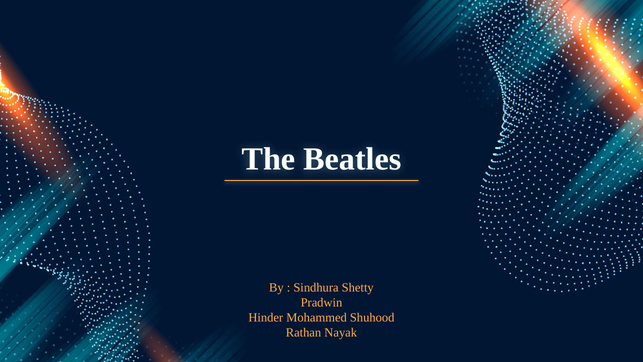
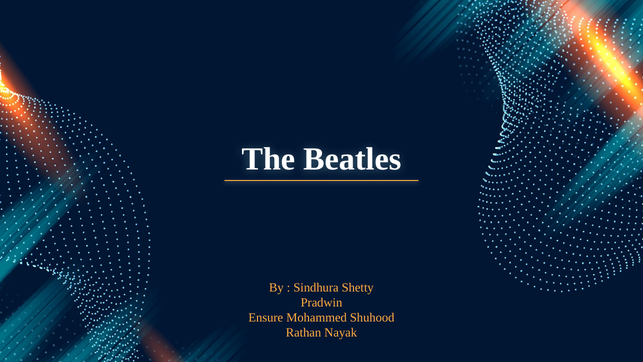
Hinder: Hinder -> Ensure (266, 317)
